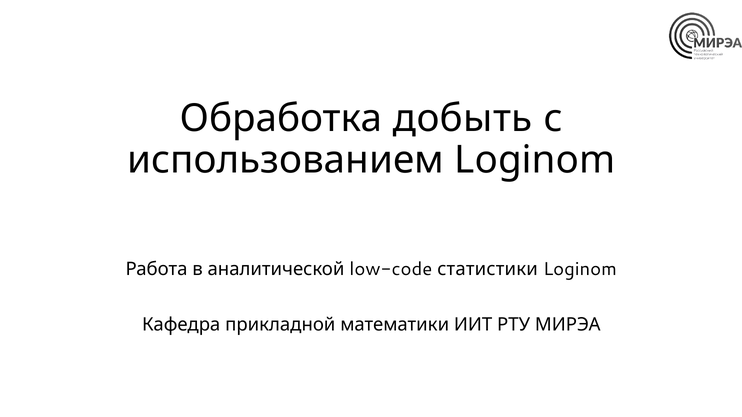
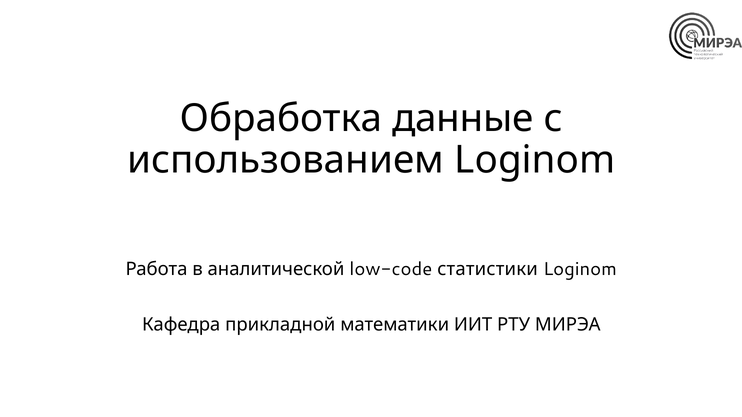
добыть: добыть -> данные (463, 118)
